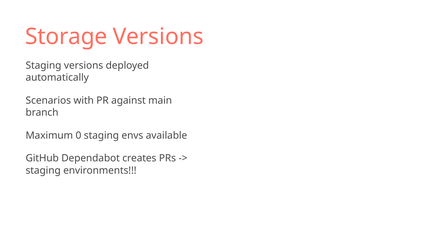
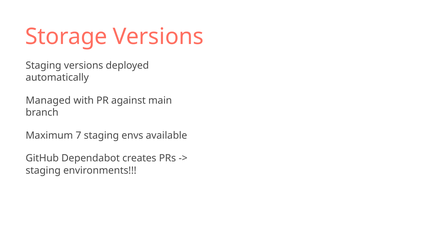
Scenarios: Scenarios -> Managed (48, 100)
0: 0 -> 7 (78, 135)
